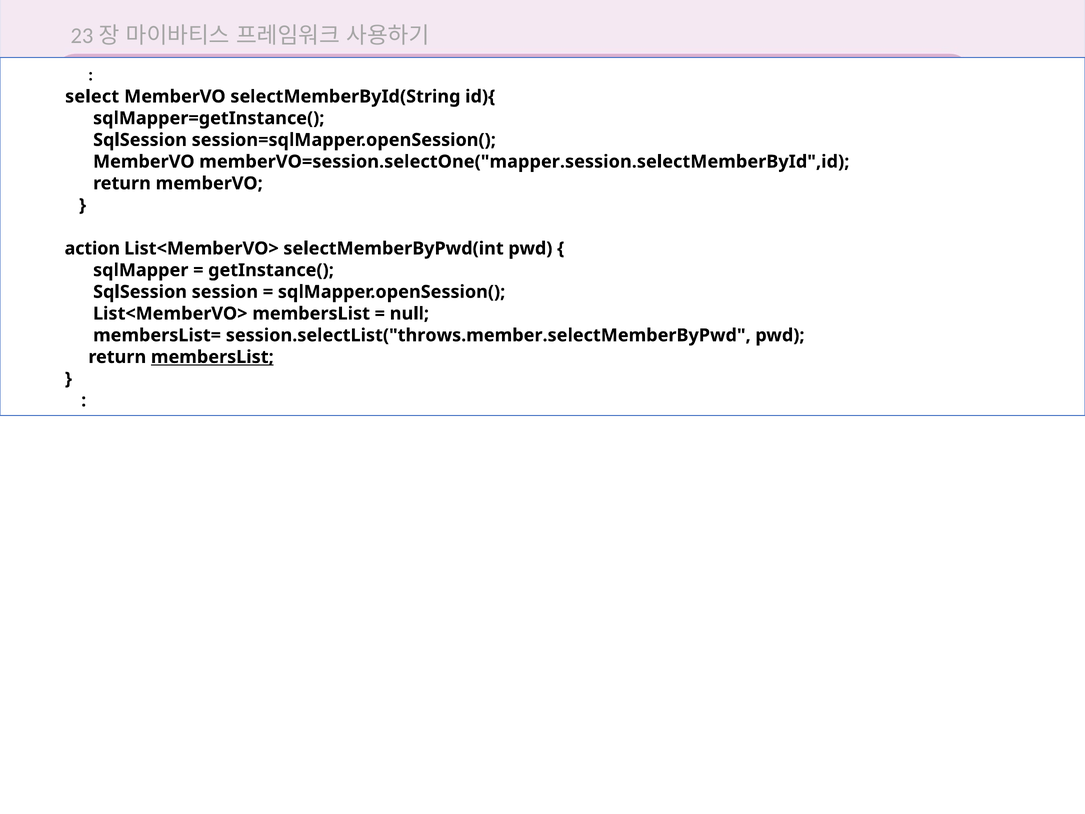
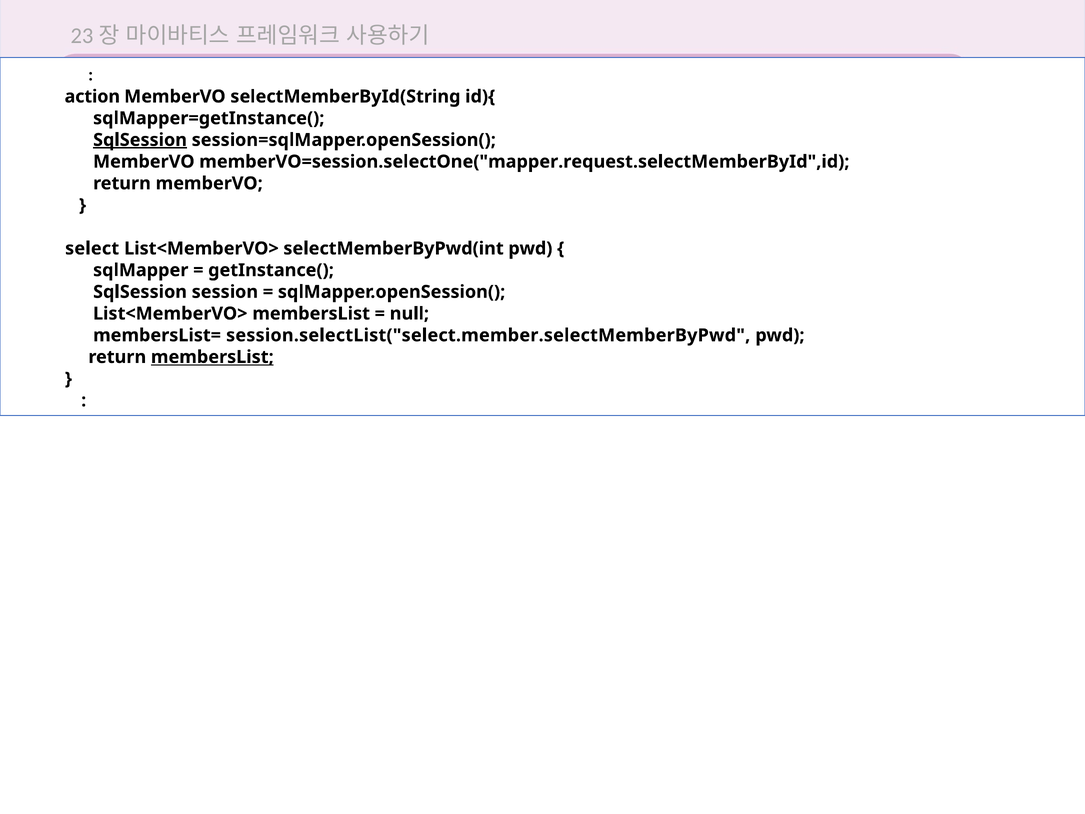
select: select -> action (92, 97)
SqlSession underline: none -> present (140, 140)
memberVO=session.selectOne("mapper.session.selectMemberById",id: memberVO=session.selectOne("mapper.session.selectMemberById",id -> memberVO=session.selectOne("mapper.request.selectMemberById",id (524, 162)
action: action -> select (92, 248)
session.selectList("throws.member.selectMemberByPwd: session.selectList("throws.member.selectMemberByPwd -> session.selectList("select.member.selectMemberByPwd (488, 335)
